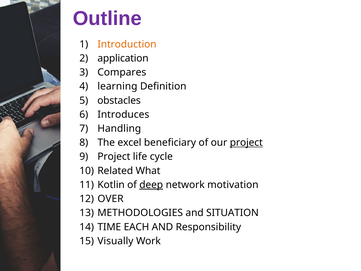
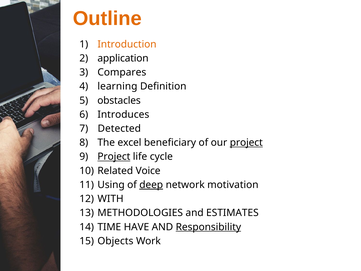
Outline colour: purple -> orange (107, 18)
Handling: Handling -> Detected (119, 128)
Project underline: none -> present (114, 157)
What: What -> Voice (148, 171)
Kotlin: Kotlin -> Using (111, 185)
OVER: OVER -> WITH (111, 199)
SITUATION: SITUATION -> ESTIMATES (232, 213)
EACH: EACH -> HAVE (136, 227)
Responsibility underline: none -> present (208, 227)
Visually: Visually -> Objects (115, 241)
